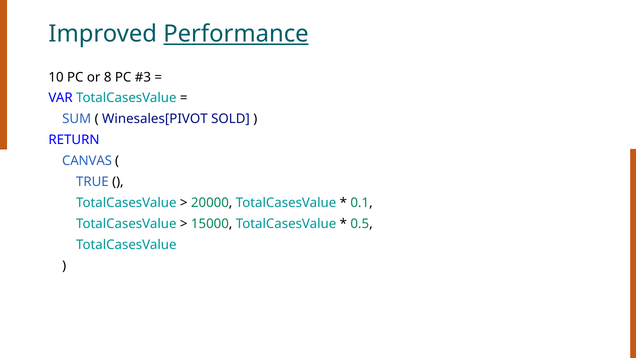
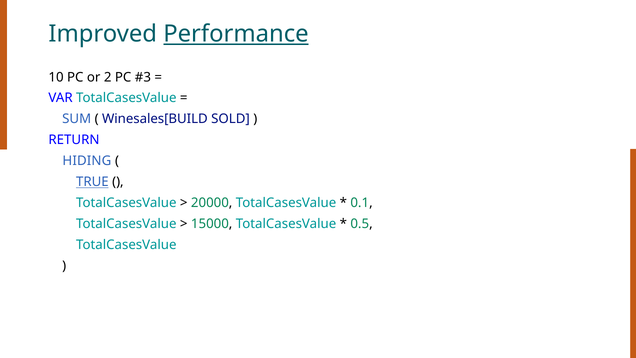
8: 8 -> 2 (108, 77)
Winesales[PIVOT: Winesales[PIVOT -> Winesales[BUILD (155, 119)
CANVAS: CANVAS -> HIDING (87, 161)
TRUE underline: none -> present (92, 182)
